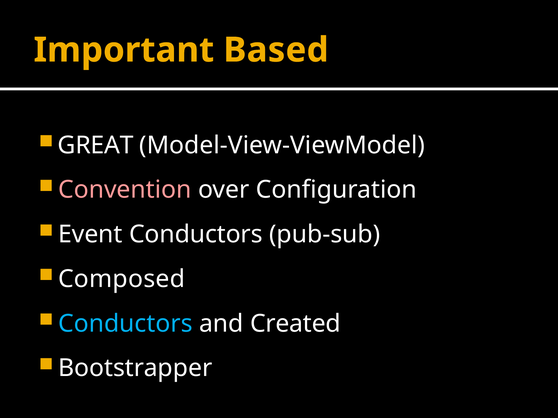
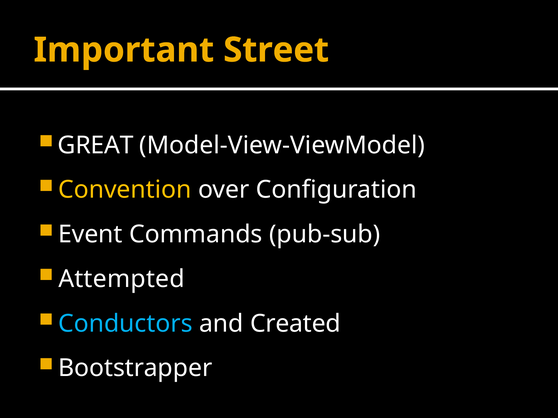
Based: Based -> Street (276, 50)
Convention colour: pink -> yellow (125, 190)
Event Conductors: Conductors -> Commands (196, 235)
Composed: Composed -> Attempted (122, 279)
